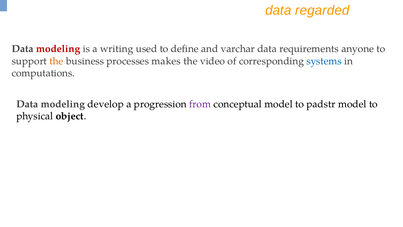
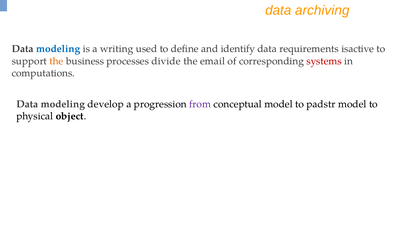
regarded: regarded -> archiving (322, 10)
modeling colour: red -> blue (58, 49)
varchar: varchar -> identify (238, 49)
anyone: anyone -> isactive (358, 49)
makes: makes -> divide (166, 61)
video: video -> email (213, 61)
systems colour: blue -> red (324, 61)
